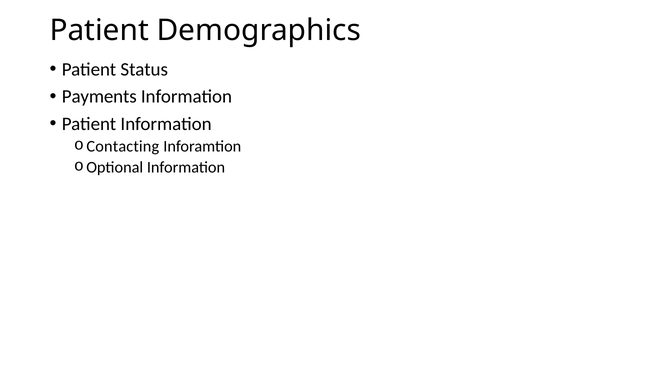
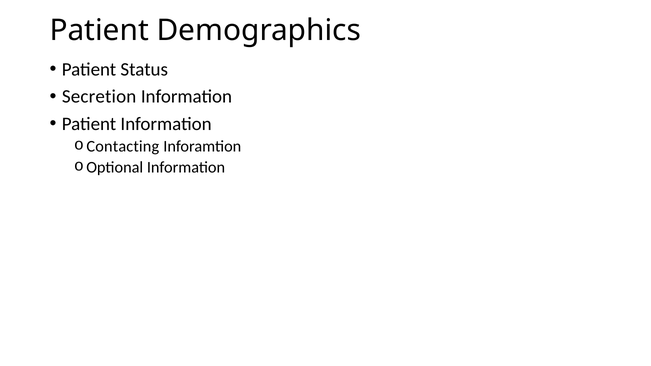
Payments: Payments -> Secretion (99, 97)
